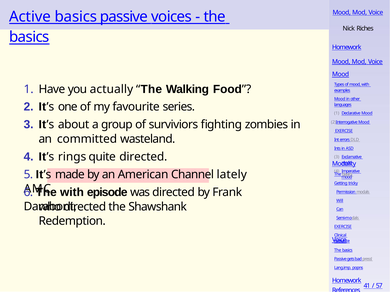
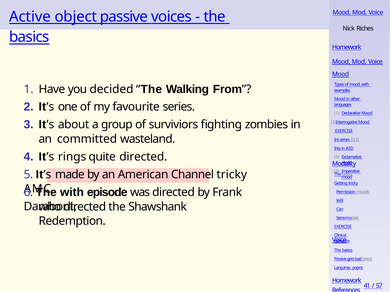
Active basics: basics -> object (76, 17)
actually: actually -> decided (112, 89)
Food: Food -> From (227, 89)
Channel lately: lately -> tricky (232, 175)
